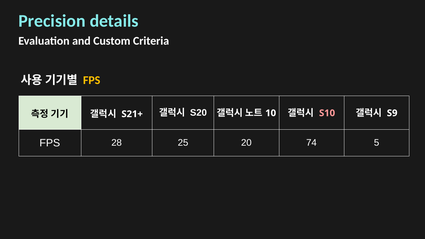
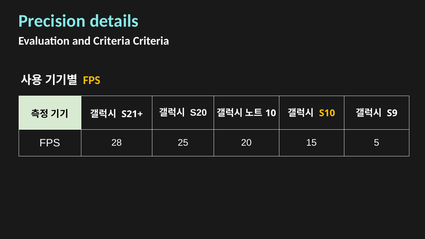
and Custom: Custom -> Criteria (112, 41)
S10 colour: pink -> yellow (327, 113)
74: 74 -> 15 (311, 143)
